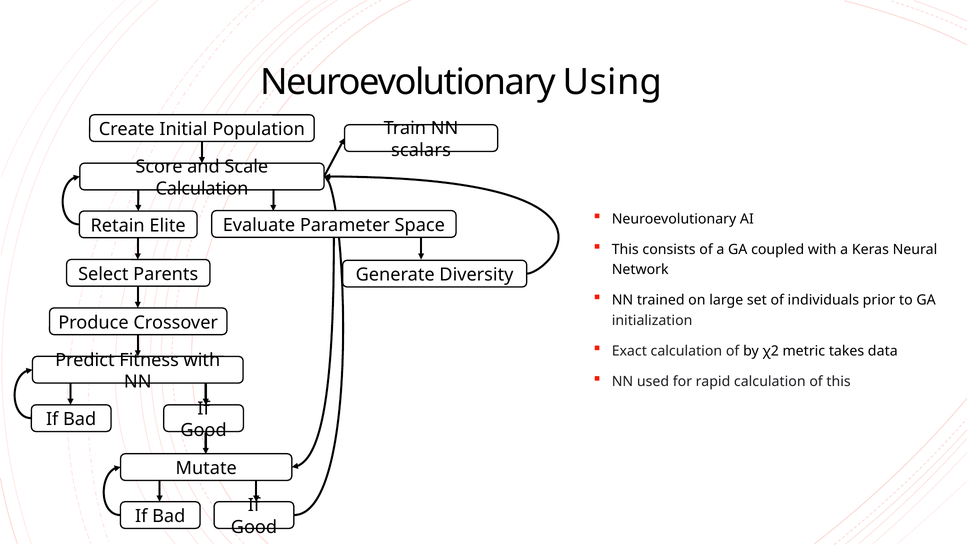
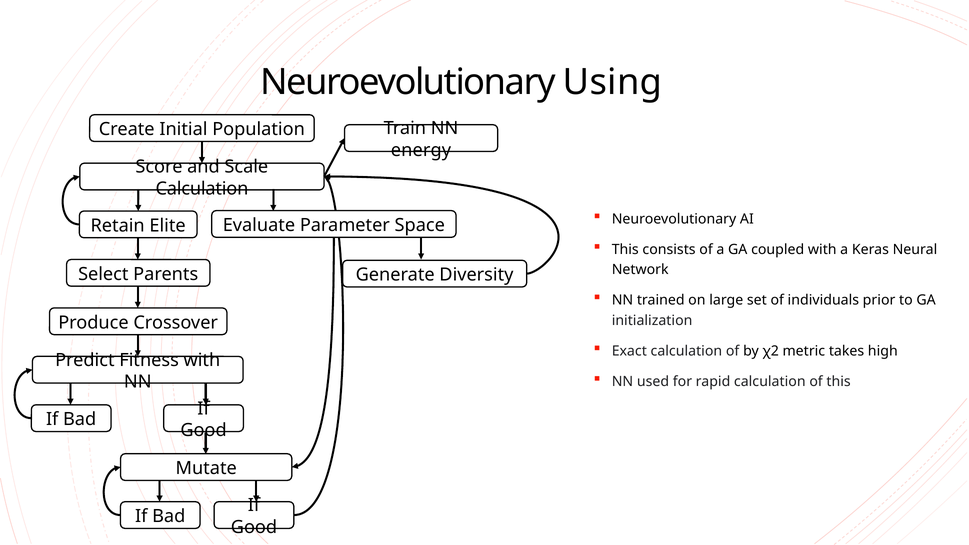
scalars: scalars -> energy (421, 150)
data: data -> high (883, 351)
